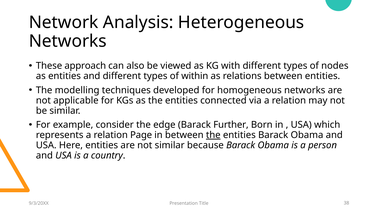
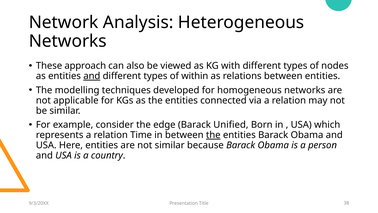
and underline: none -> present (92, 76)
Further: Further -> Unified (231, 125)
Page: Page -> Time (141, 135)
